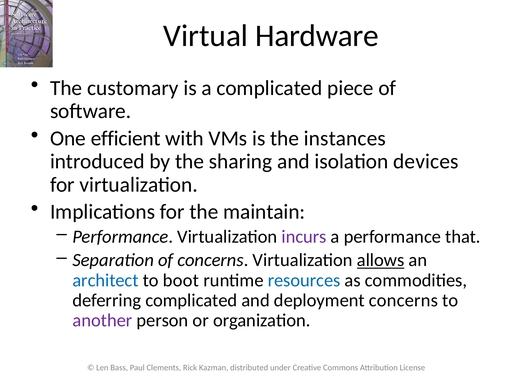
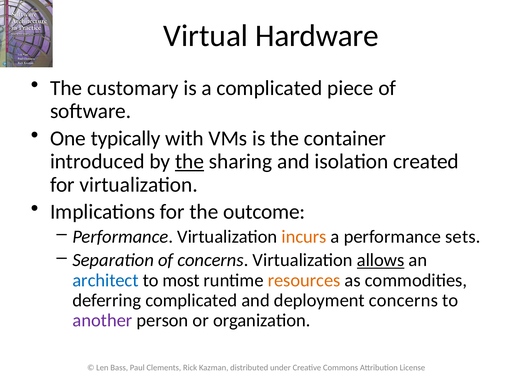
efficient: efficient -> typically (126, 138)
instances: instances -> container (345, 138)
the underline: none -> present (190, 161)
devices: devices -> created (426, 161)
maintain: maintain -> outcome (264, 212)
incurs colour: purple -> orange (304, 236)
that: that -> sets (463, 236)
boot: boot -> most (181, 280)
resources colour: blue -> orange (304, 280)
